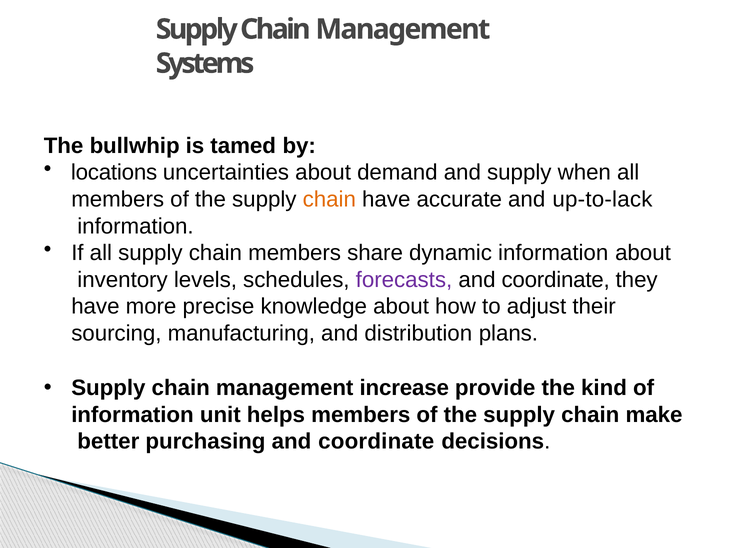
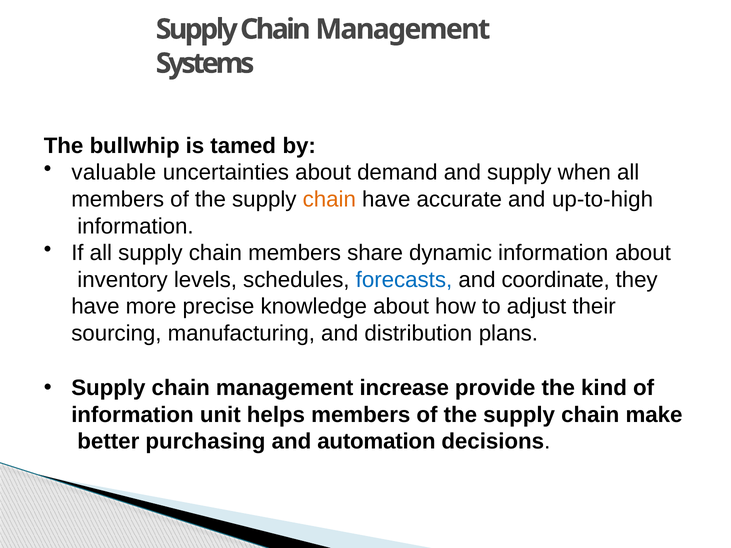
locations: locations -> valuable (114, 173)
up-to-lack: up-to-lack -> up-to-high (603, 199)
forecasts colour: purple -> blue (404, 280)
purchasing and coordinate: coordinate -> automation (376, 442)
